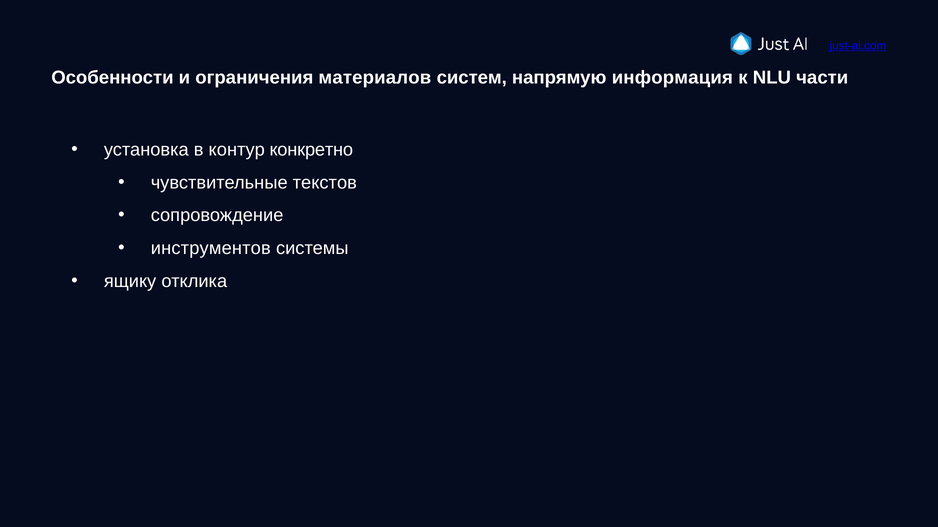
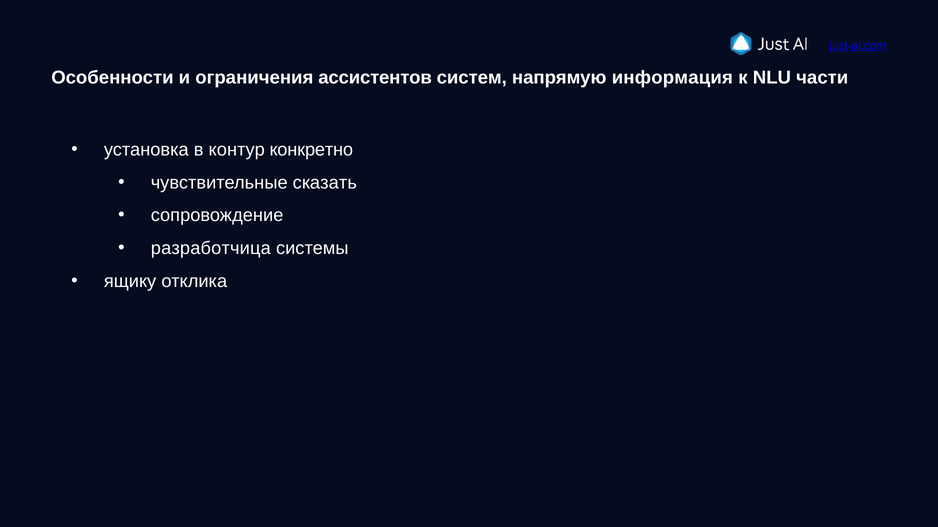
материалов: материалов -> ассистентов (375, 78)
текстов: текстов -> сказать (325, 183)
инструментов: инструментов -> разработчица (211, 249)
